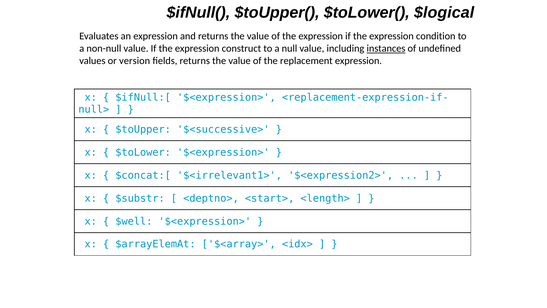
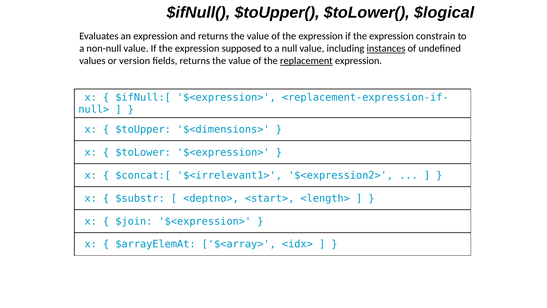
condition: condition -> constrain (436, 36)
construct: construct -> supposed (241, 49)
replacement underline: none -> present (306, 61)
$<successive>: $<successive> -> $<dimensions> (223, 129)
$well: $well -> $join (134, 221)
